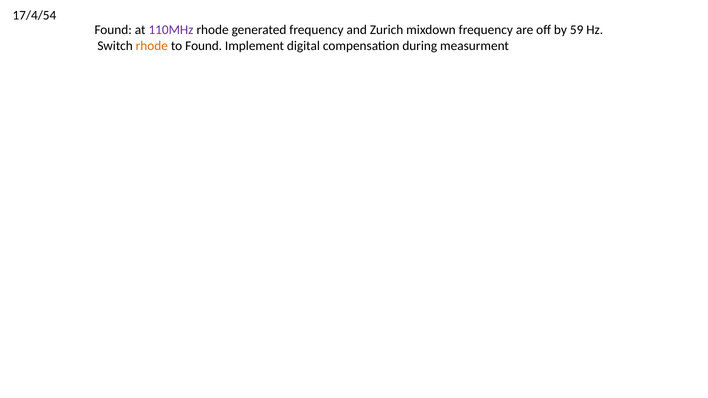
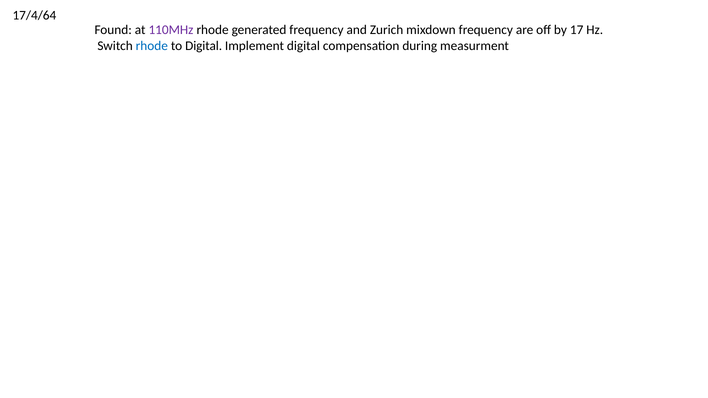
17/4/54: 17/4/54 -> 17/4/64 (34, 15)
59: 59 -> 17 (577, 30)
rhode colour: orange -> blue (152, 46)
to Found: Found -> Digital (204, 46)
